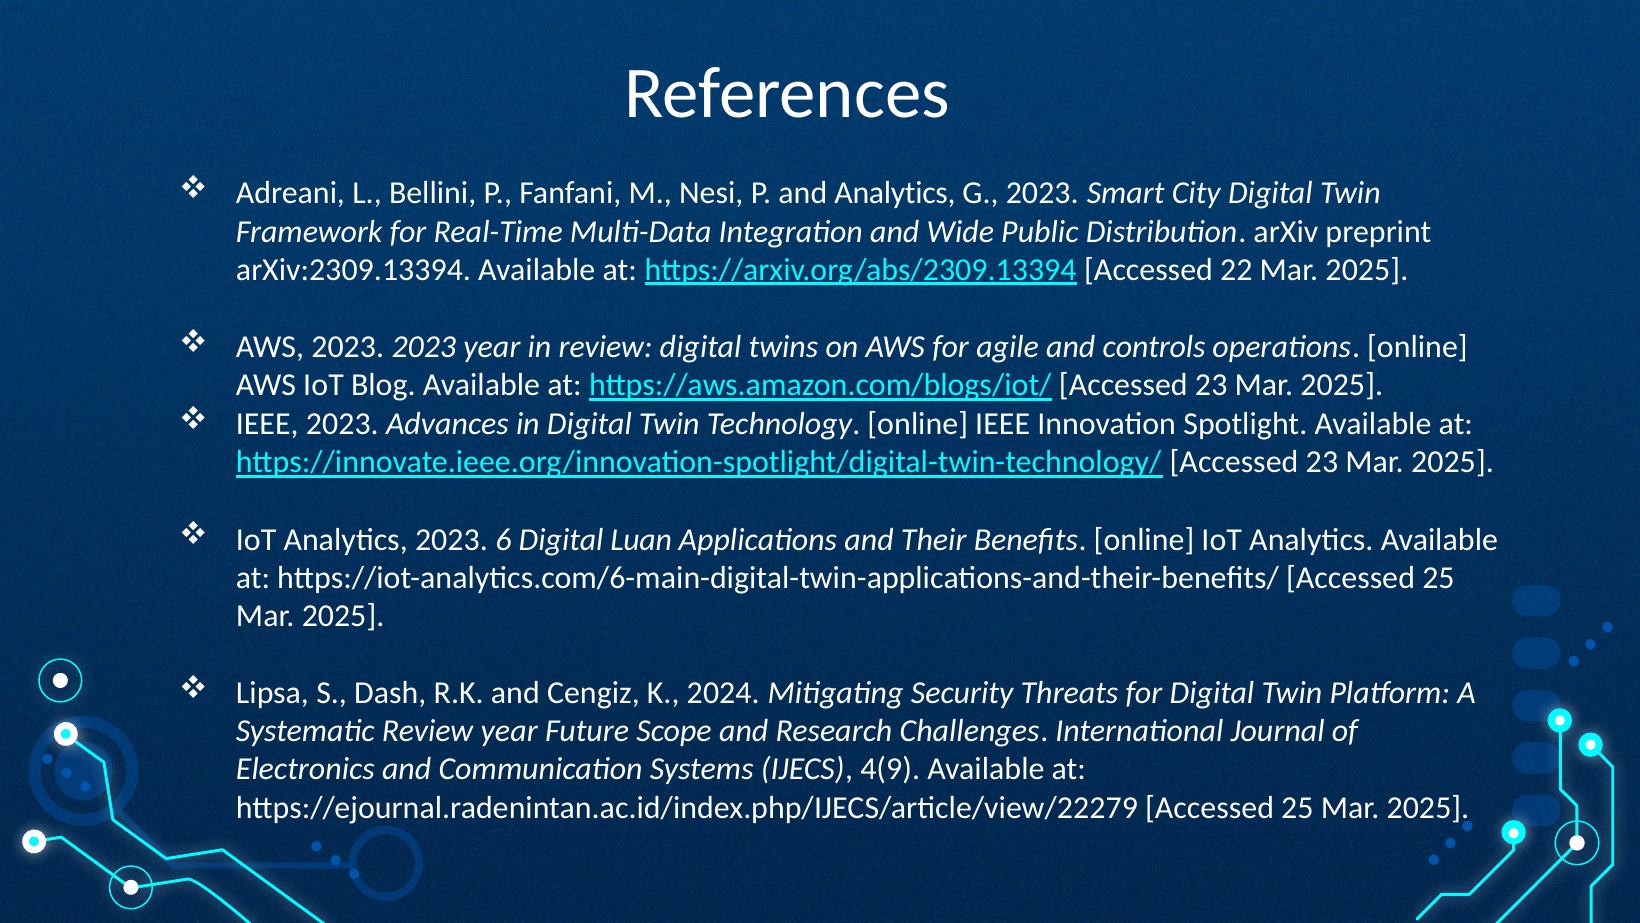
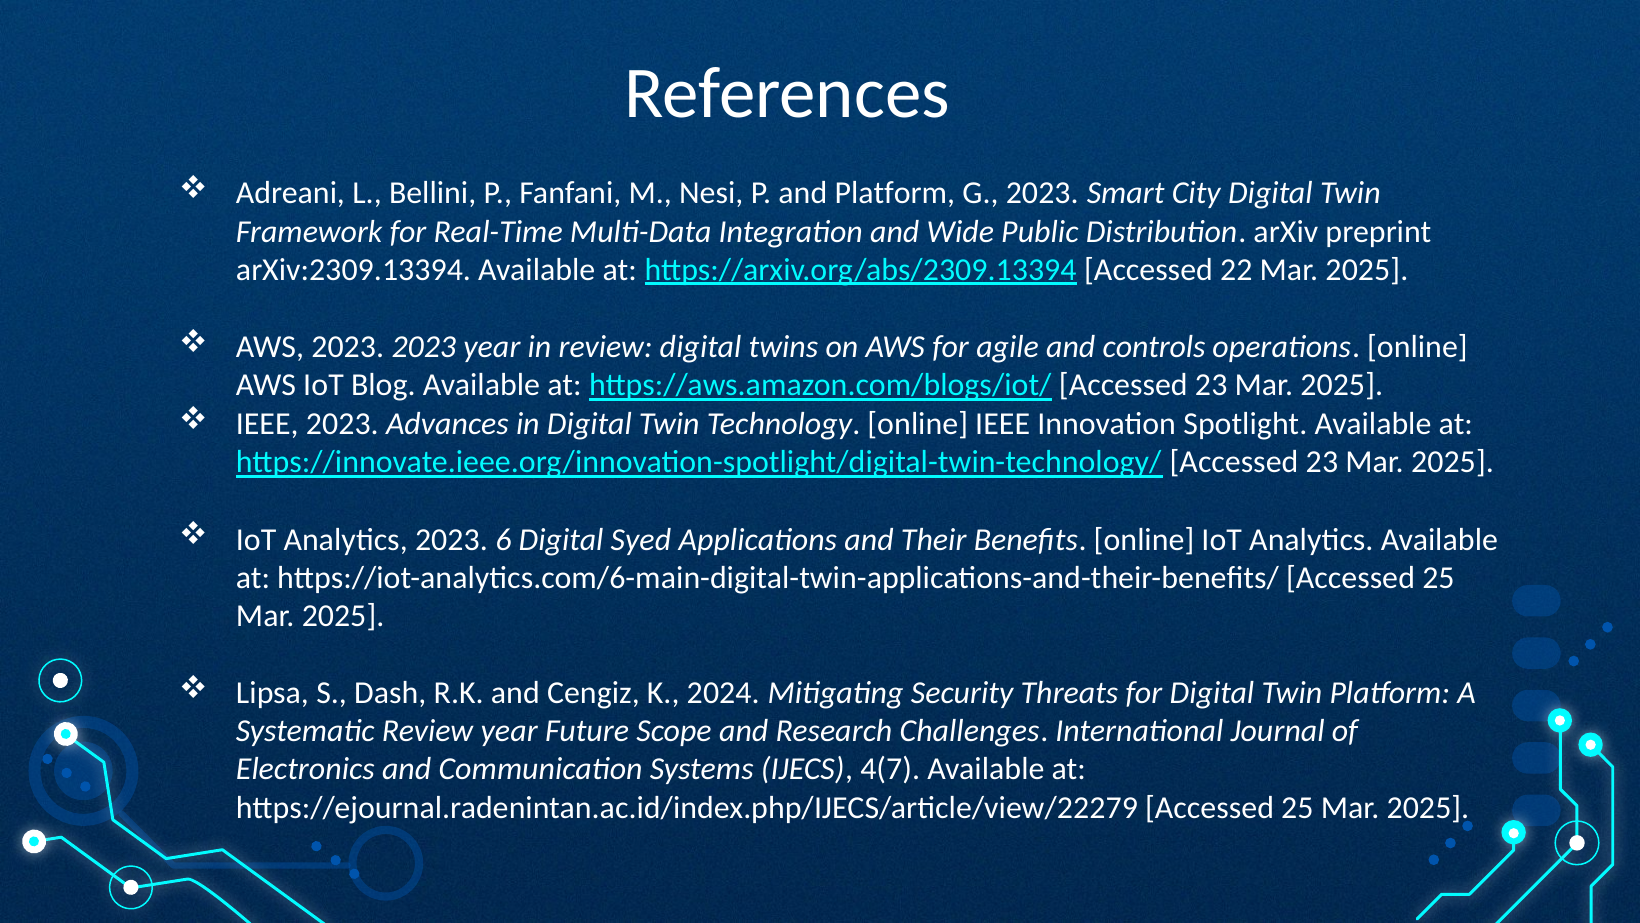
and Analytics: Analytics -> Platform (895, 193)
Luan: Luan -> Syed (641, 539)
4(9: 4(9 -> 4(7 (890, 769)
